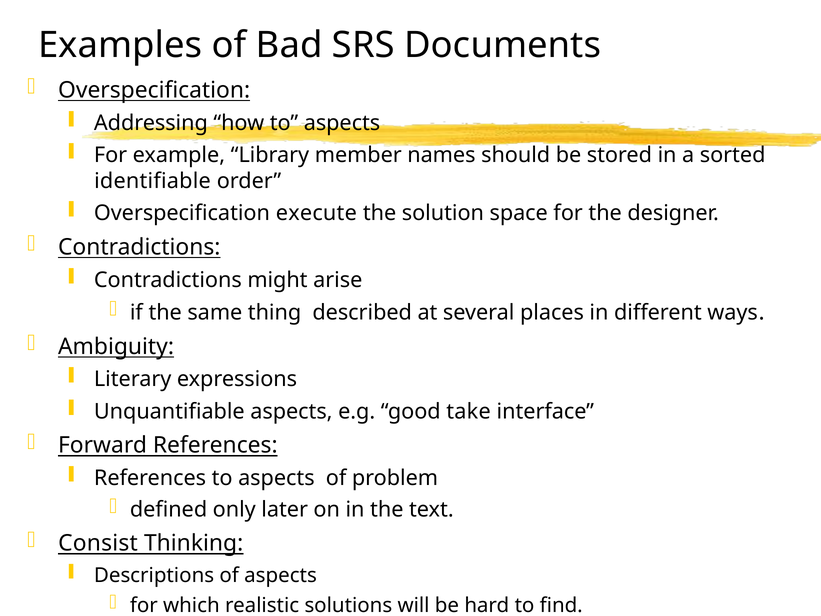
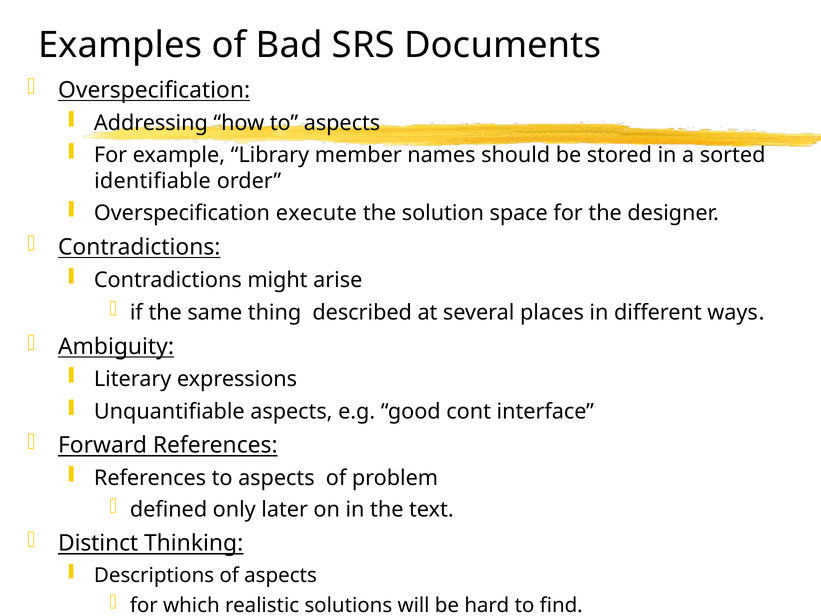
take: take -> cont (469, 411)
Consist: Consist -> Distinct (98, 543)
